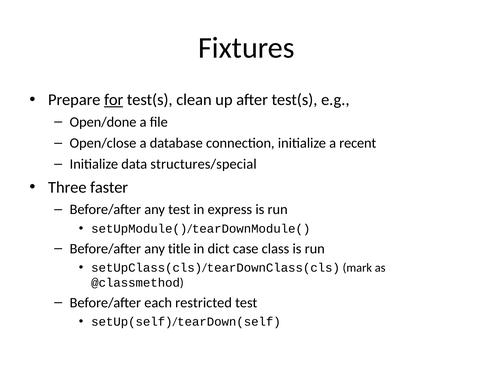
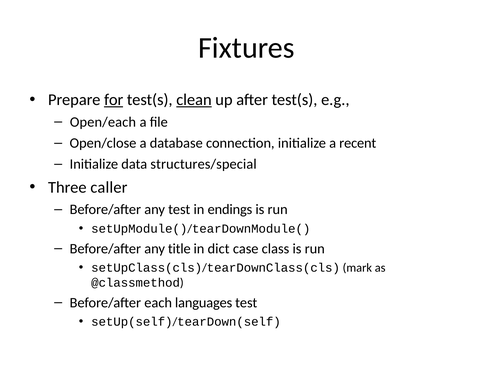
clean underline: none -> present (194, 100)
Open/done: Open/done -> Open/each (103, 122)
faster: faster -> caller (109, 187)
express: express -> endings (230, 209)
restricted: restricted -> languages (204, 302)
